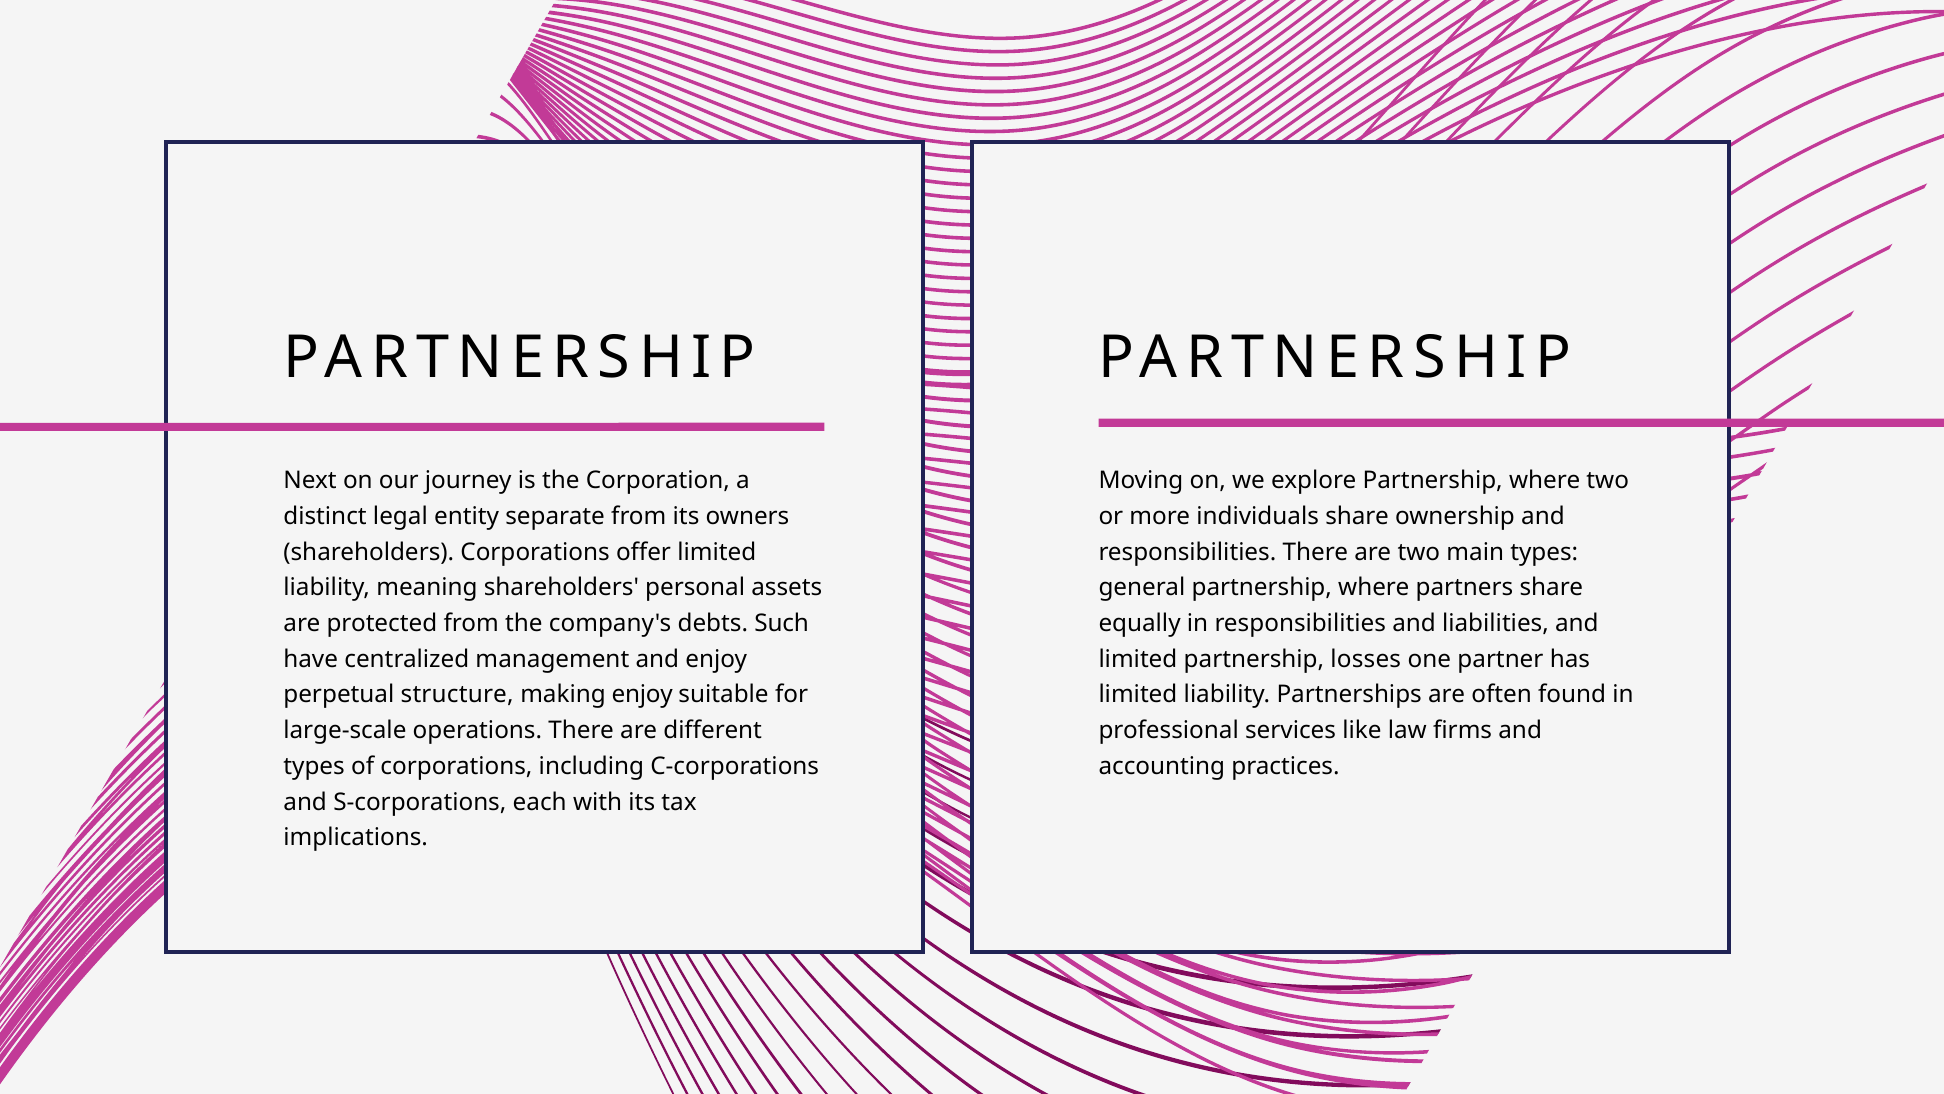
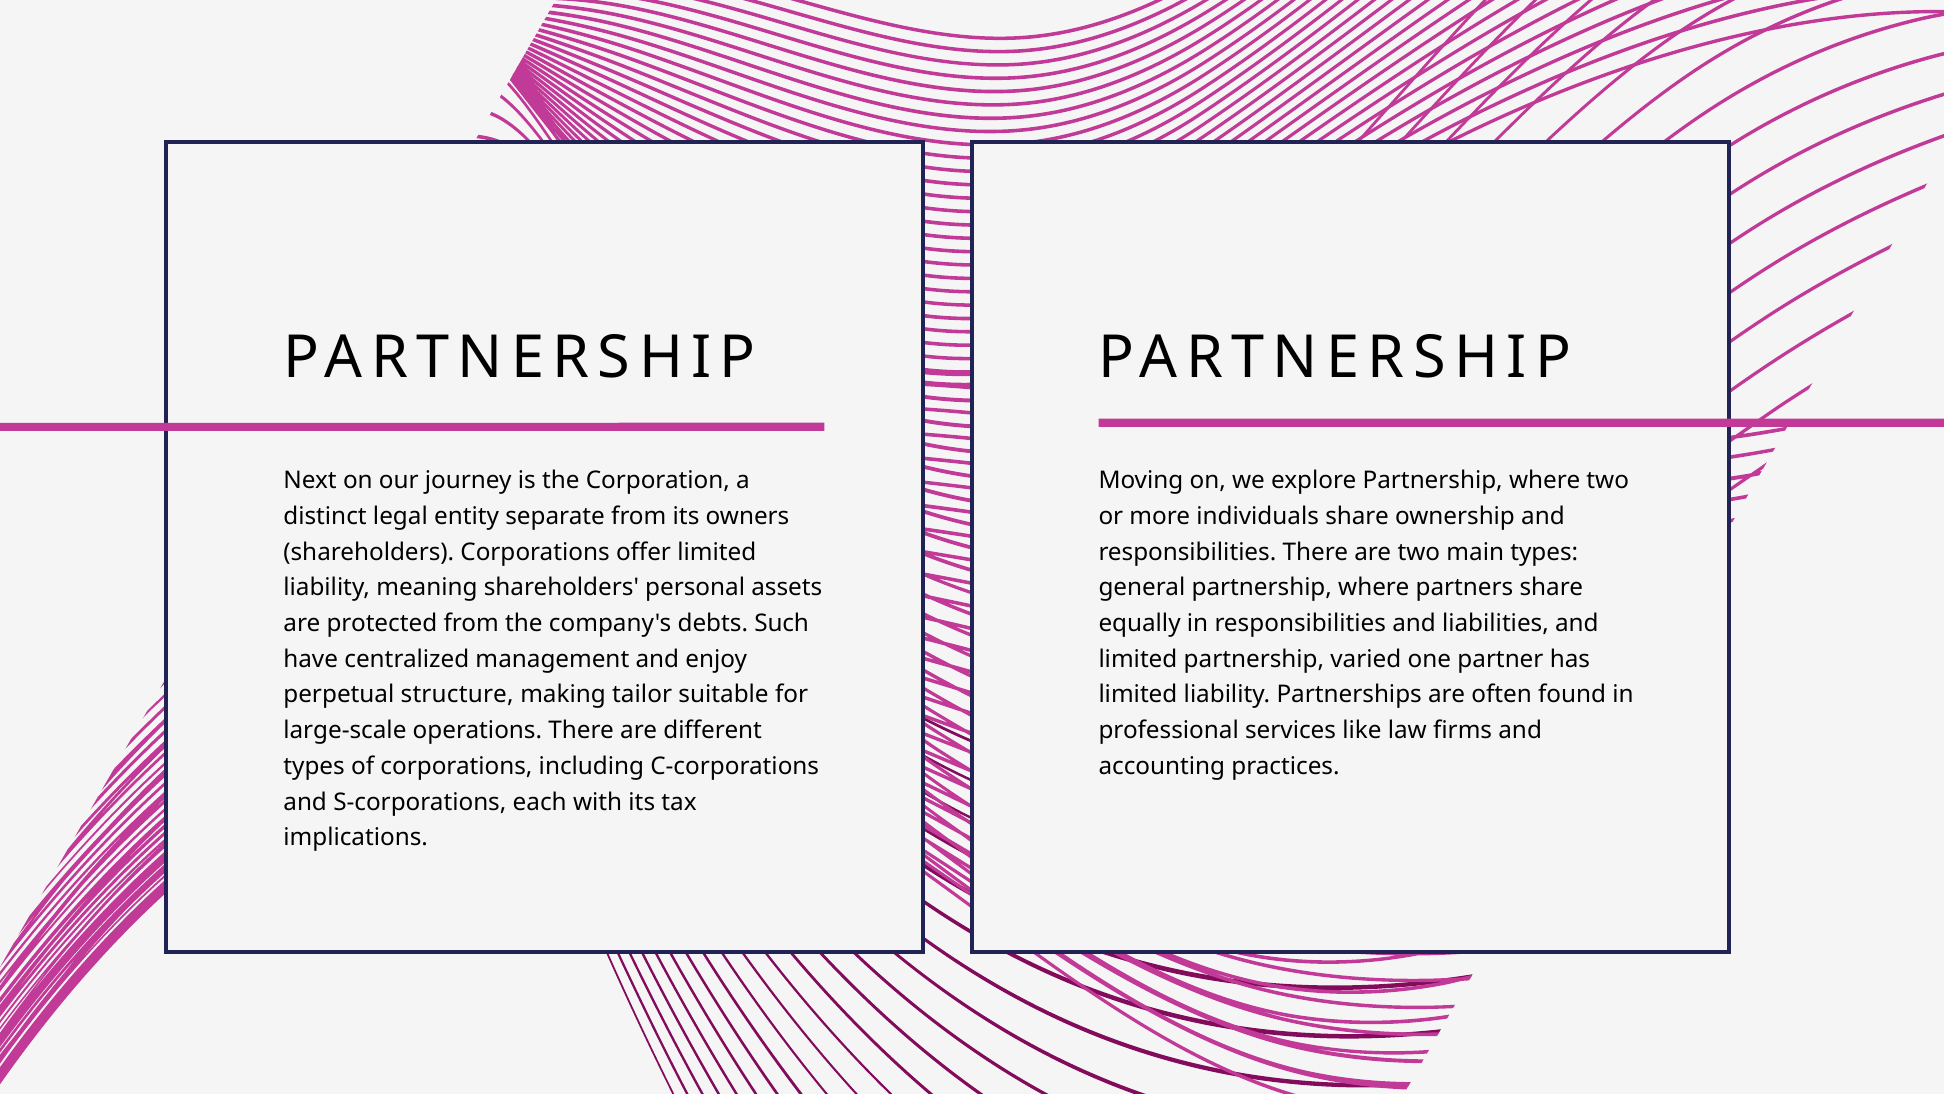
losses: losses -> varied (1366, 659)
making enjoy: enjoy -> tailor (642, 695)
